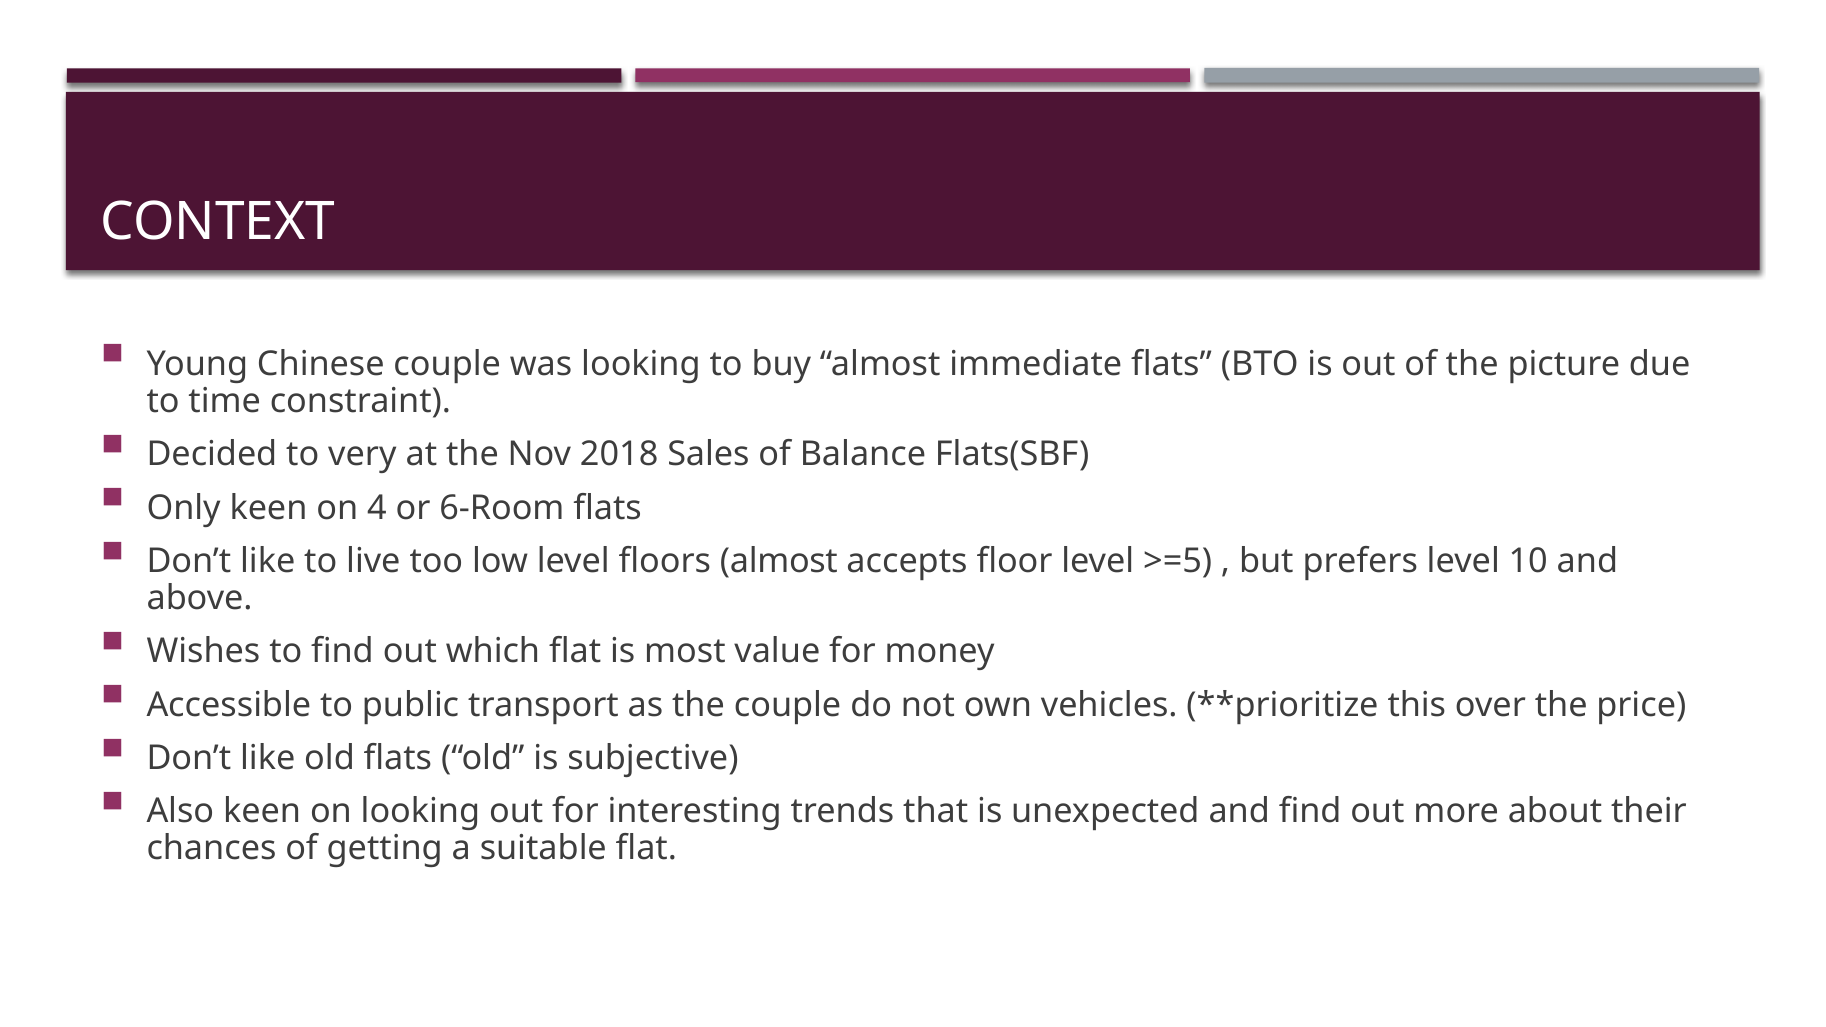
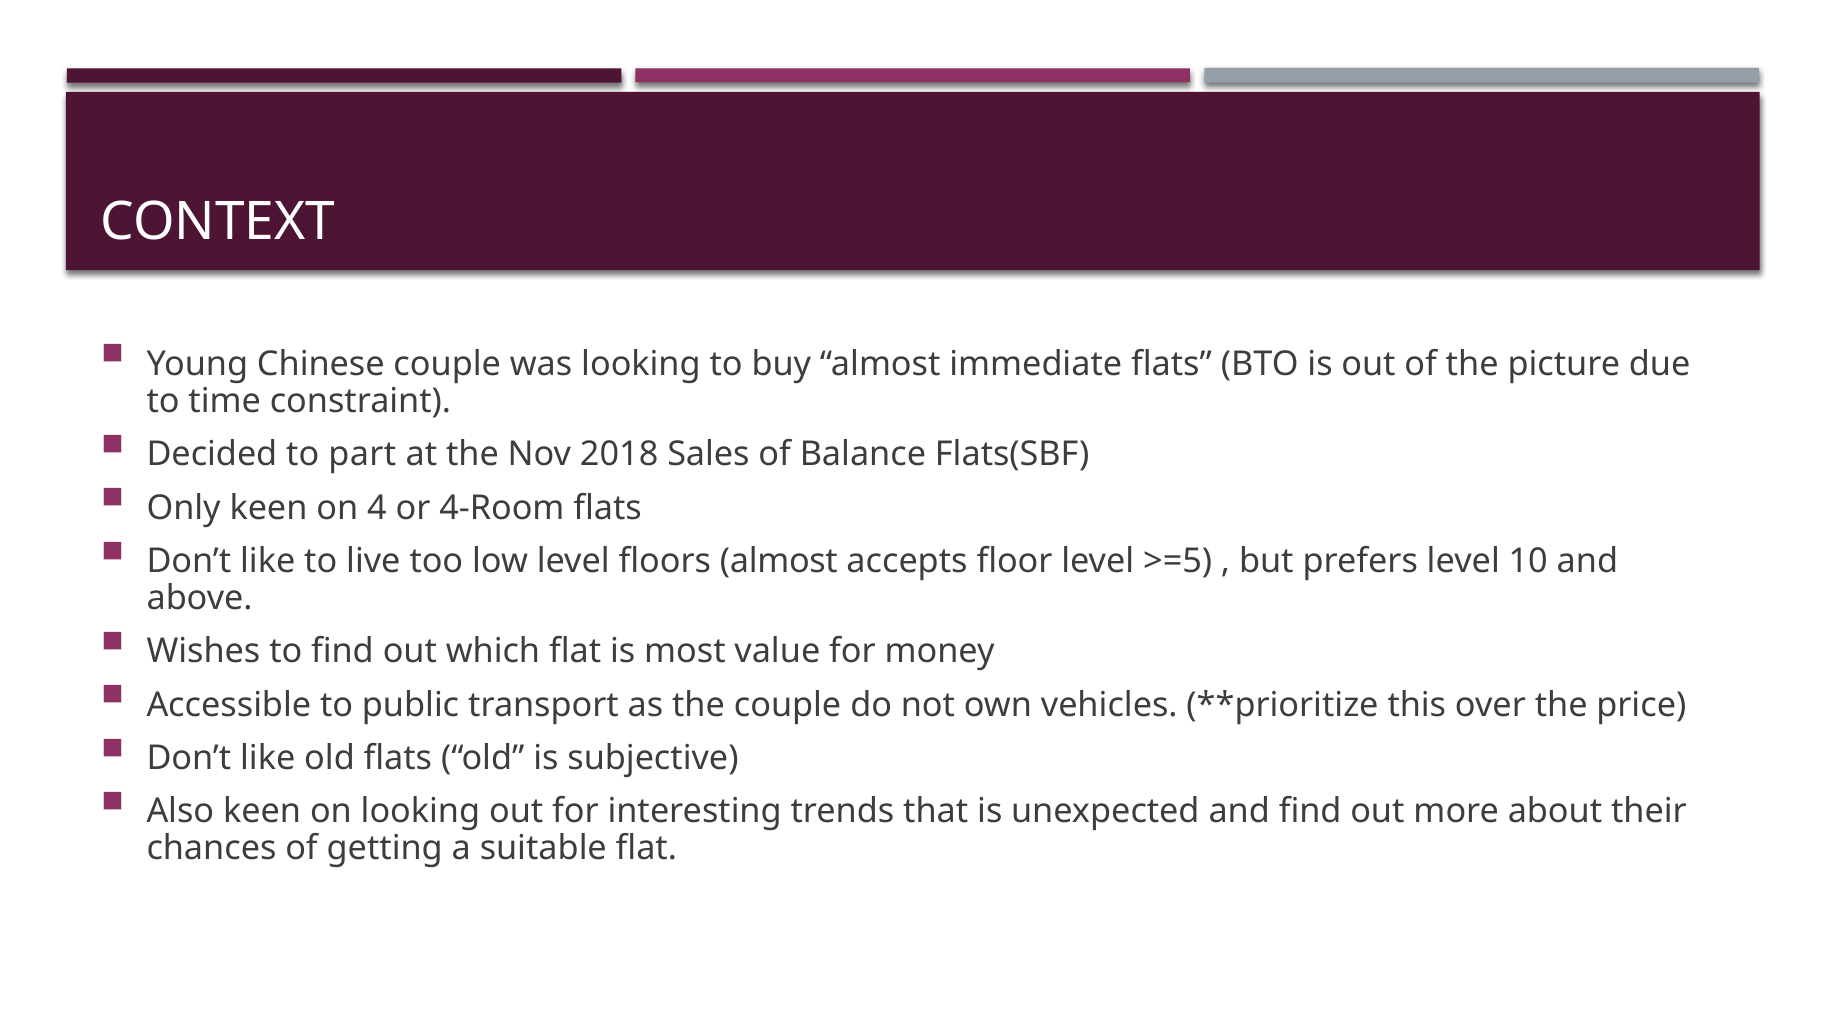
very: very -> part (362, 454)
6-Room: 6-Room -> 4-Room (502, 508)
